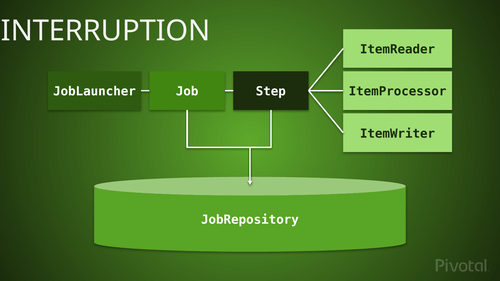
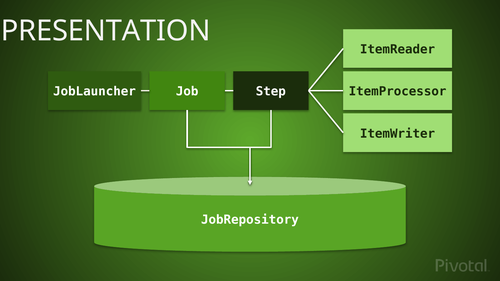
INTERRUPTION: INTERRUPTION -> PRESENTATION (106, 31)
